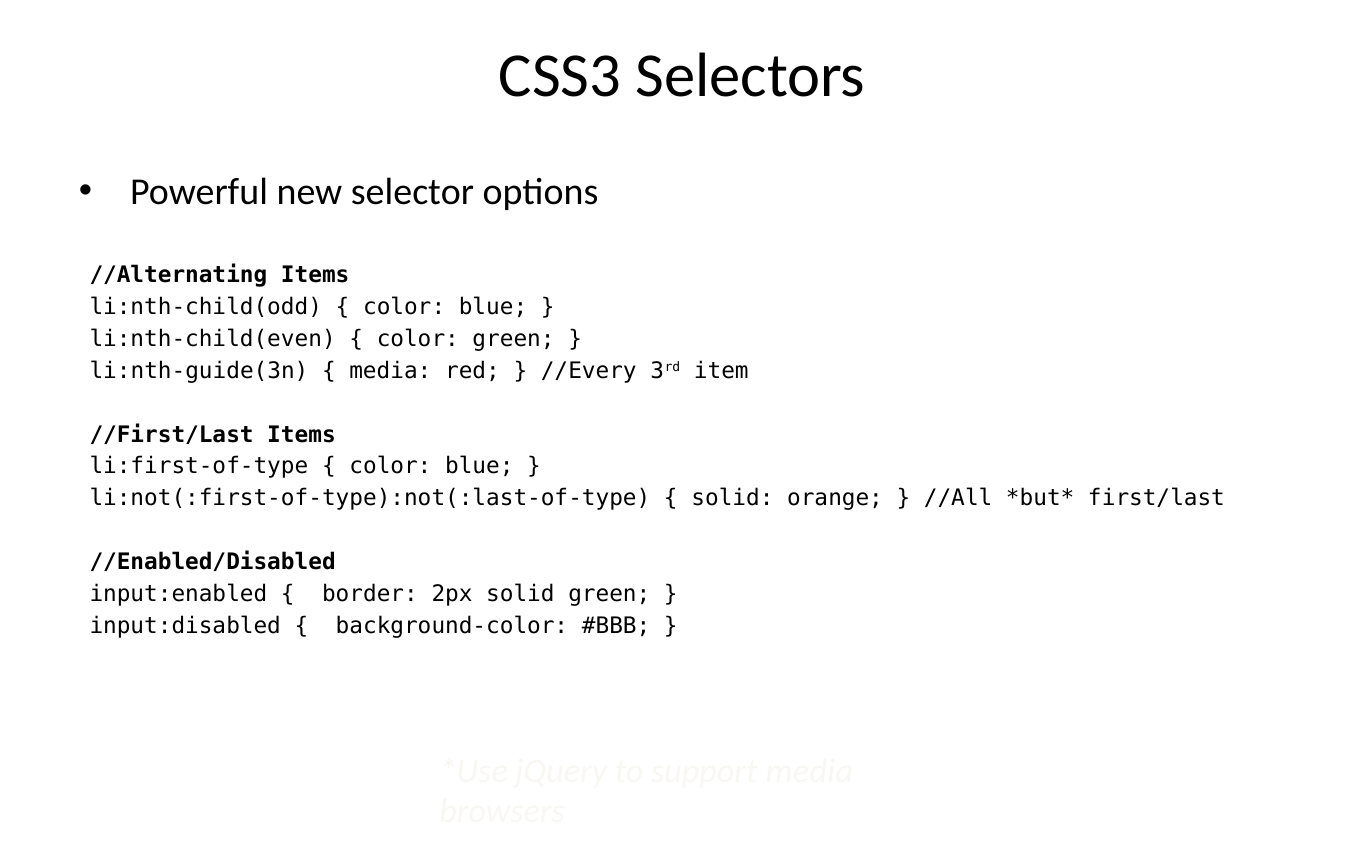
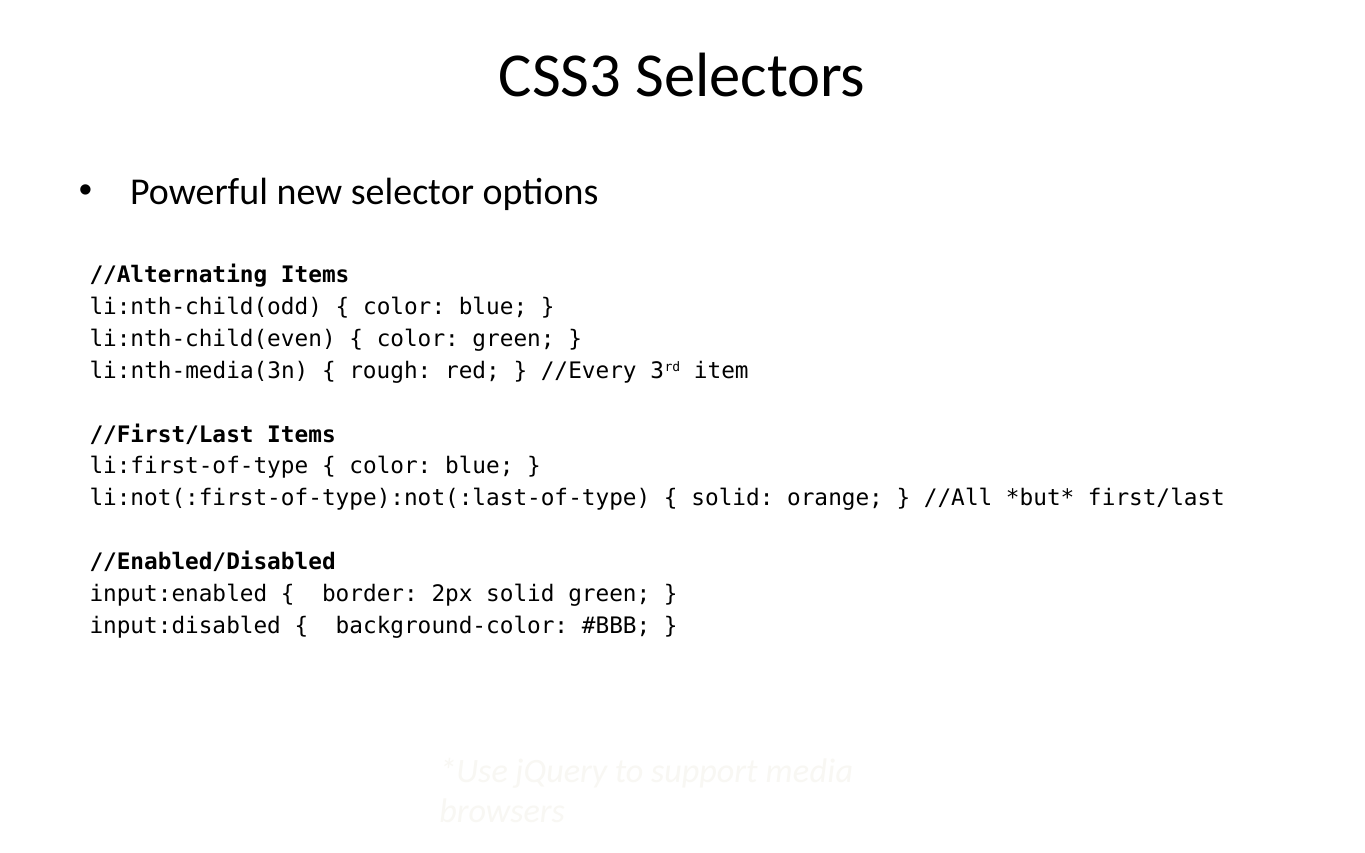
li:nth-guide(3n: li:nth-guide(3n -> li:nth-media(3n (199, 371)
media: media -> rough (390, 371)
